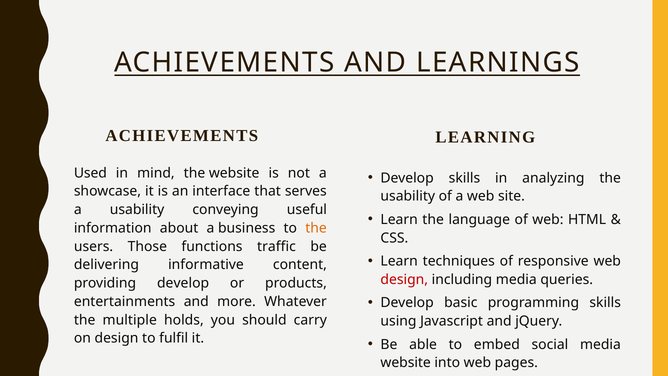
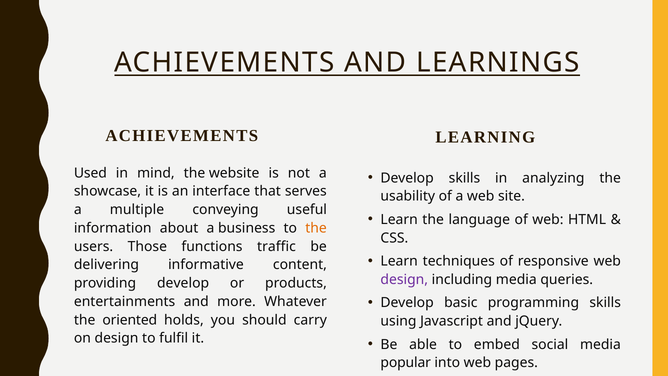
a usability: usability -> multiple (137, 210)
design colour: red -> purple (404, 279)
multiple: multiple -> oriented (130, 320)
website: website -> popular (406, 363)
